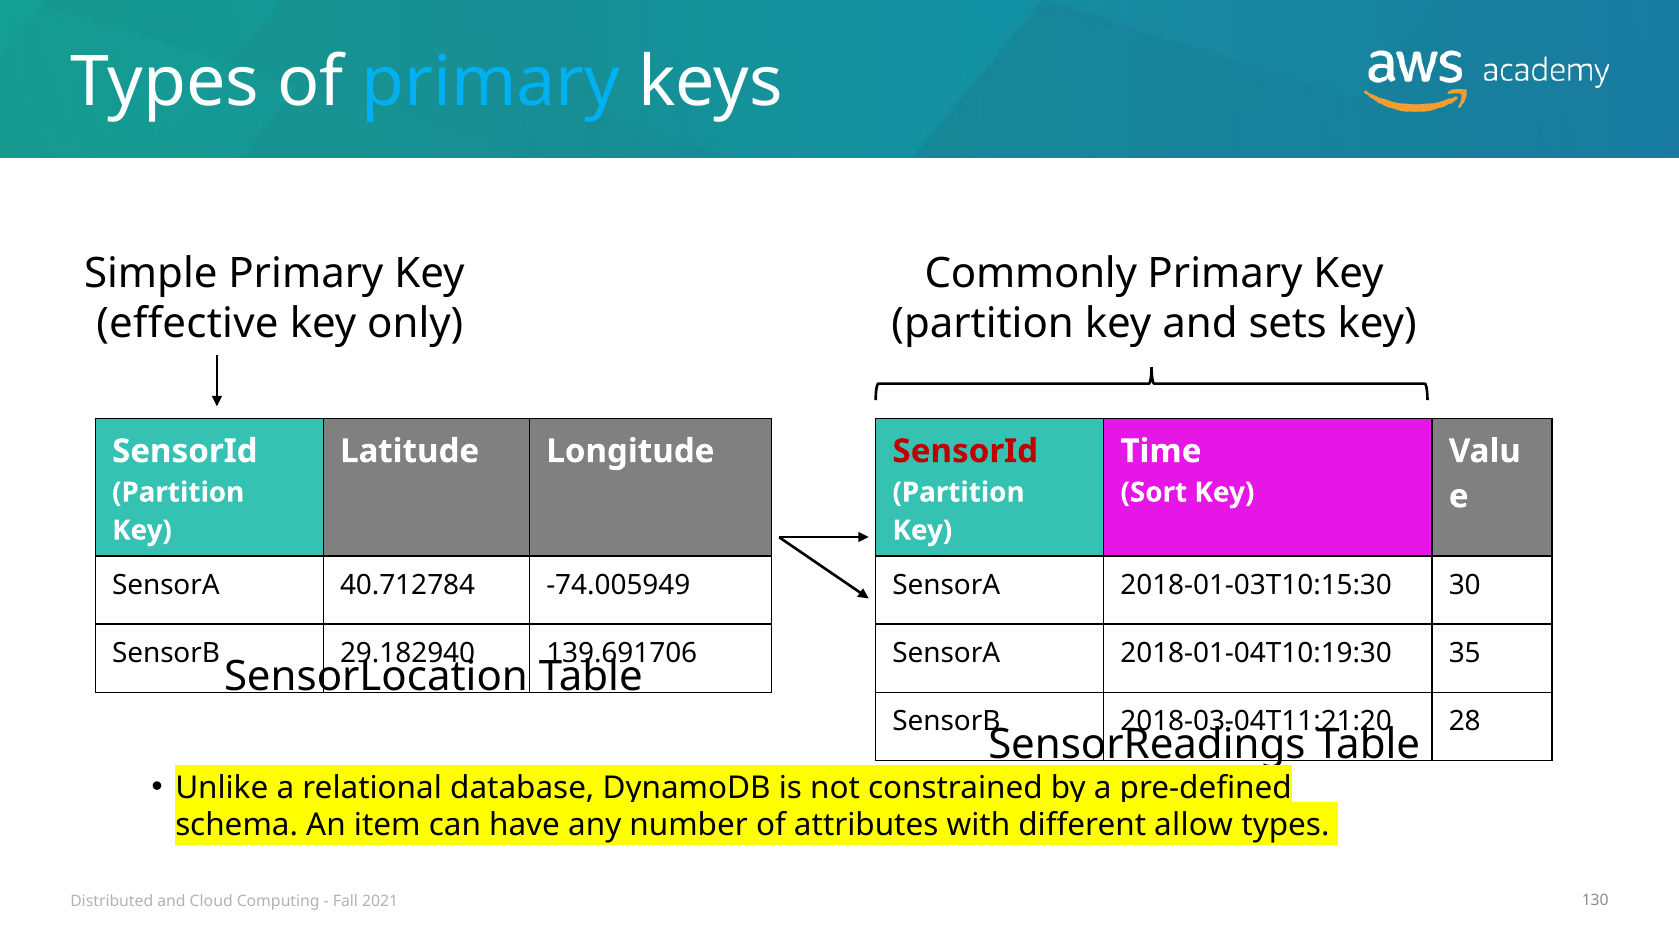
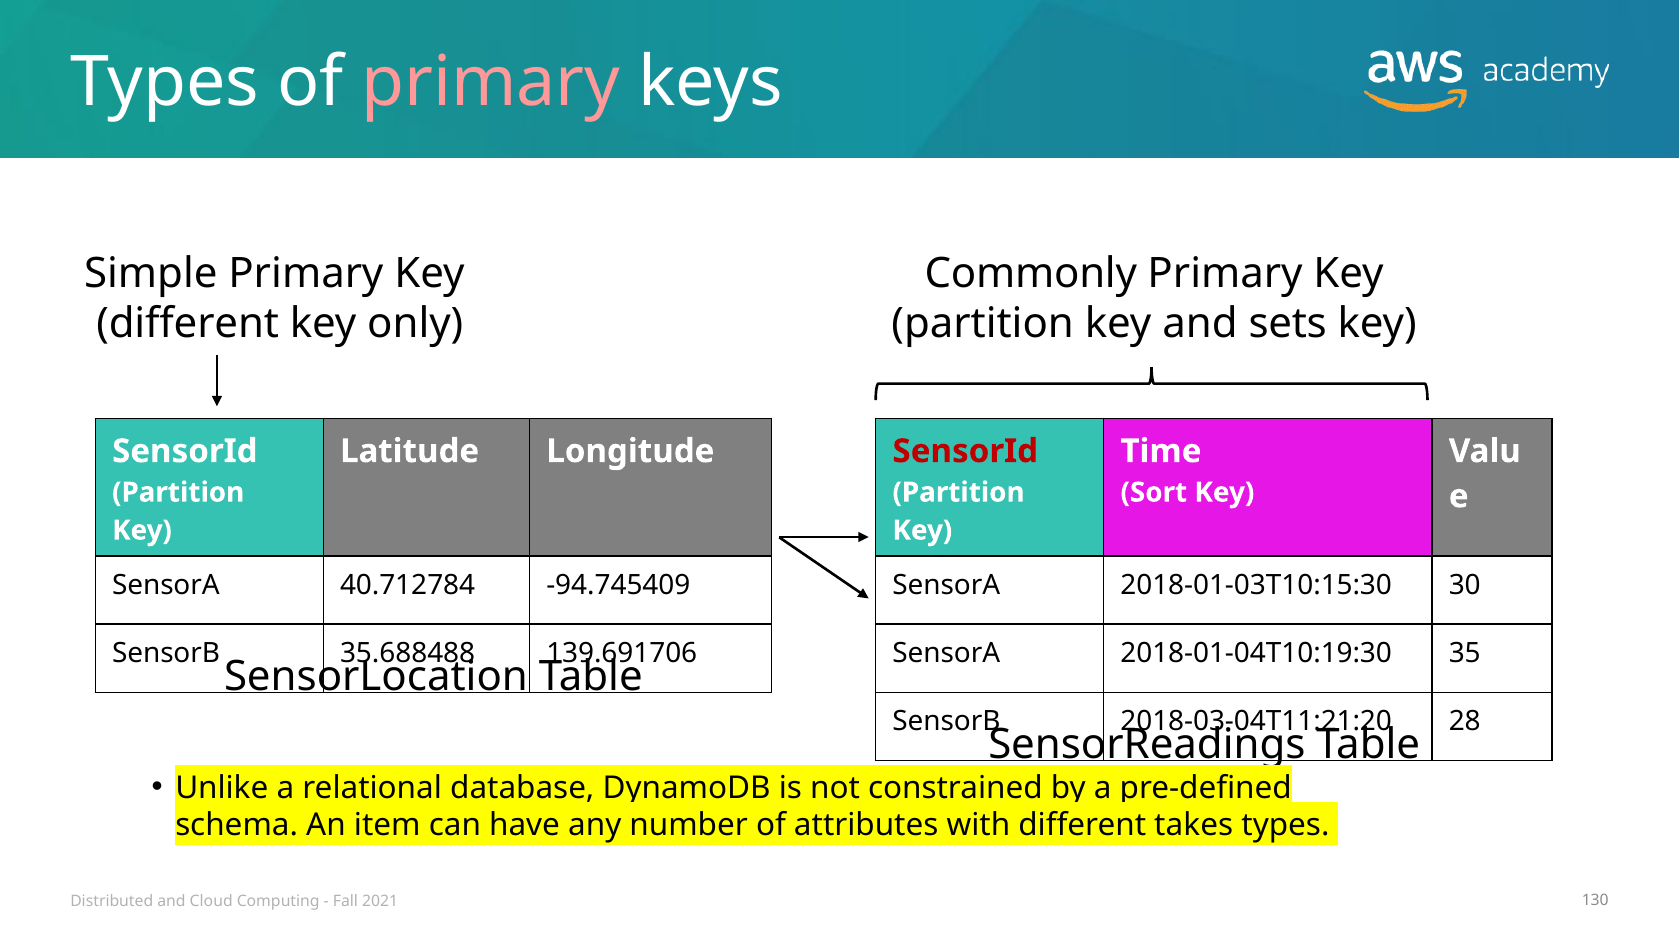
primary colour: light blue -> pink (491, 82)
effective: effective -> different (188, 324)
-74.005949: -74.005949 -> -94.745409 (618, 585)
29.182940: 29.182940 -> 35.688488 (408, 653)
allow: allow -> takes (1194, 826)
